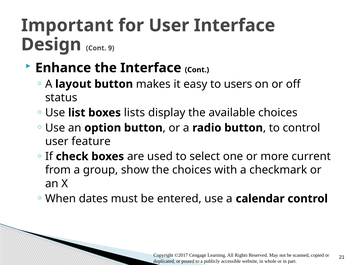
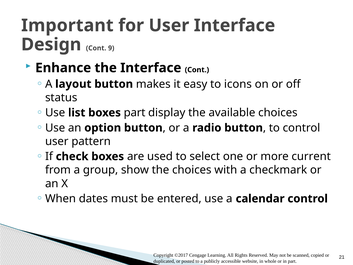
users: users -> icons (238, 84)
boxes lists: lists -> part (135, 113)
feature: feature -> pattern (91, 141)
